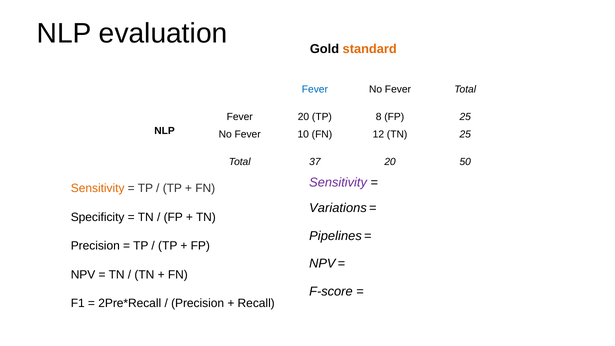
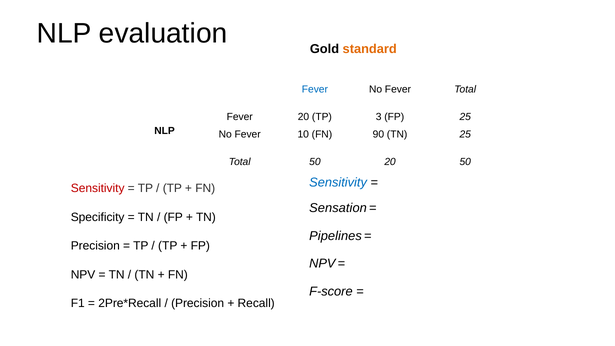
8: 8 -> 3 (379, 117)
12: 12 -> 90 (378, 134)
Total 37: 37 -> 50 (315, 162)
Sensitivity colour: purple -> blue (338, 183)
Sensitivity colour: orange -> red (98, 188)
Variations: Variations -> Sensation (338, 208)
